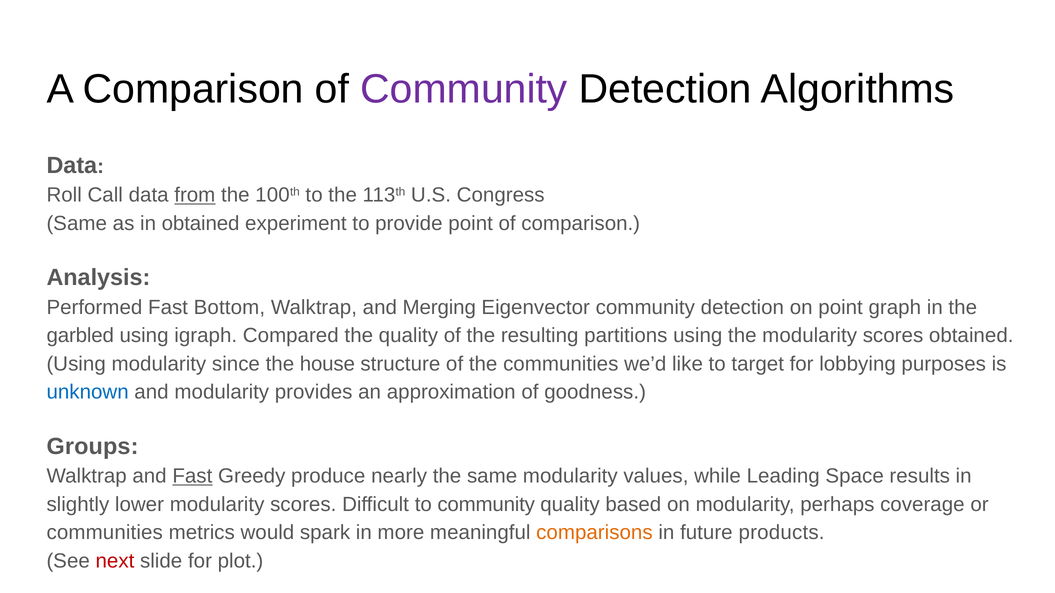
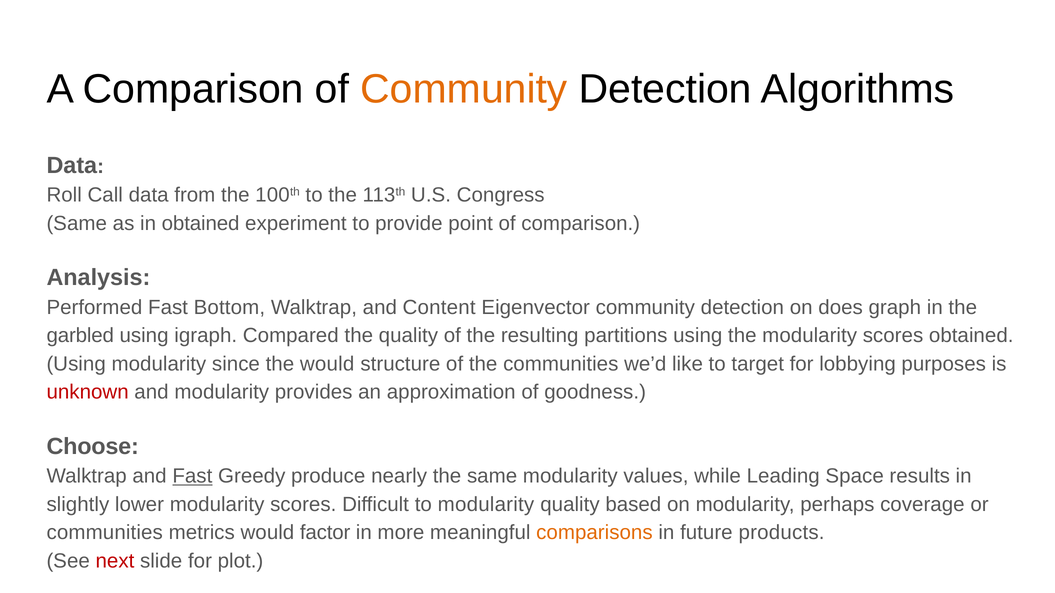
Community colour: purple -> orange (464, 89)
from underline: present -> none (195, 195)
Merging: Merging -> Content (439, 308)
on point: point -> does (841, 308)
the house: house -> would (327, 364)
unknown colour: blue -> red (88, 392)
Groups: Groups -> Choose (93, 447)
to community: community -> modularity (486, 505)
spark: spark -> factor (325, 533)
